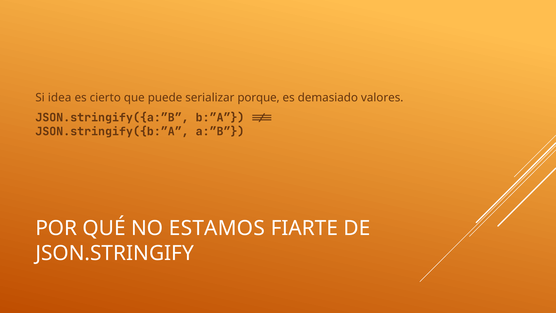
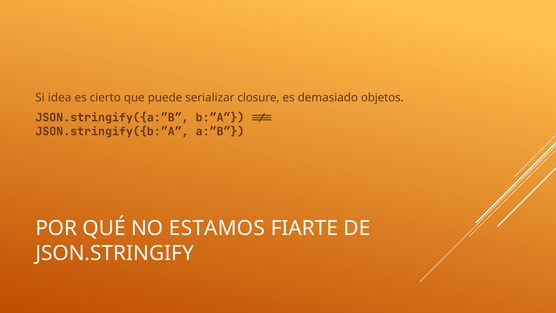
porque: porque -> closure (259, 98)
valores: valores -> objetos (382, 98)
